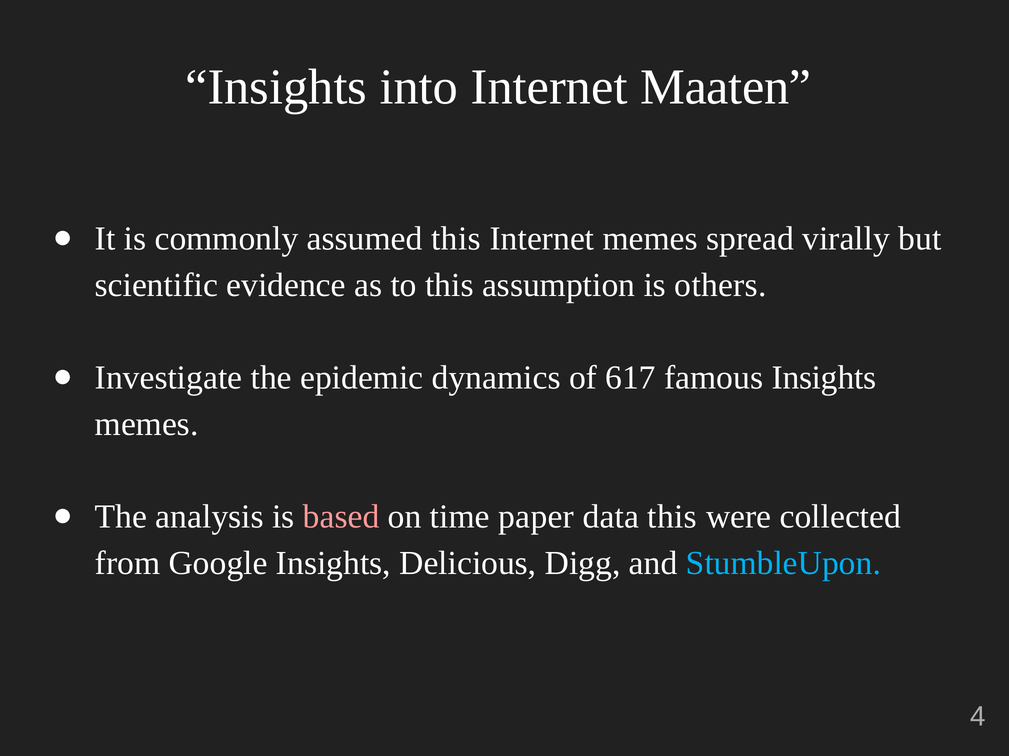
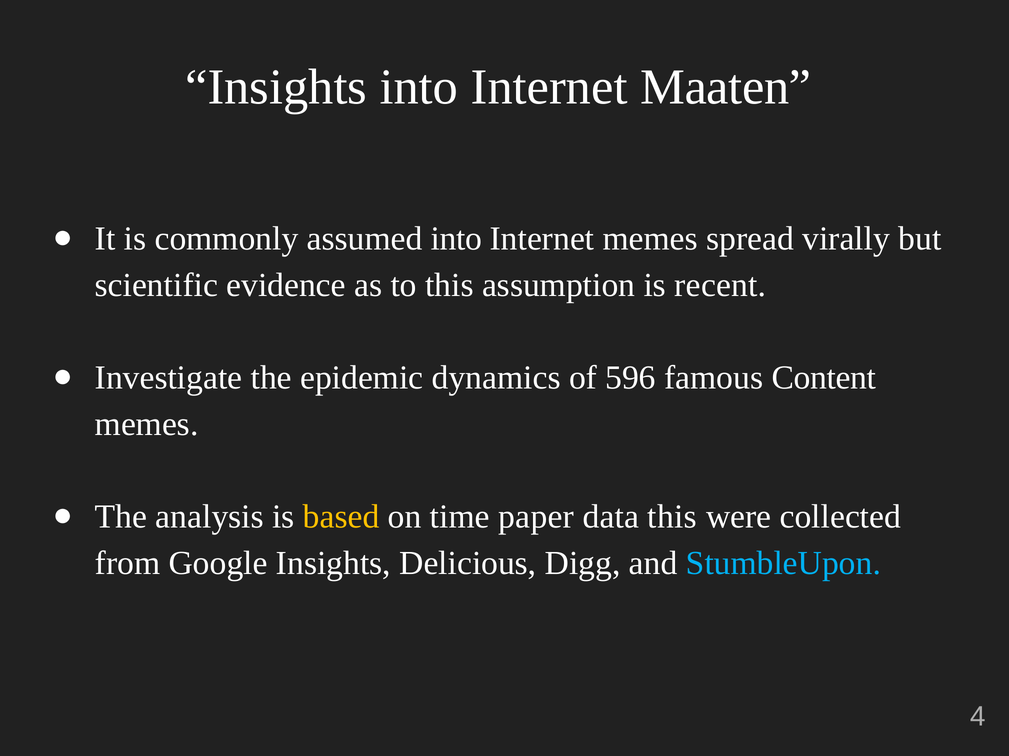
assumed this: this -> into (456, 239)
others: others -> recent (720, 285)
617: 617 -> 596 (631, 378)
famous Insights: Insights -> Content (824, 378)
based colour: pink -> yellow (341, 517)
